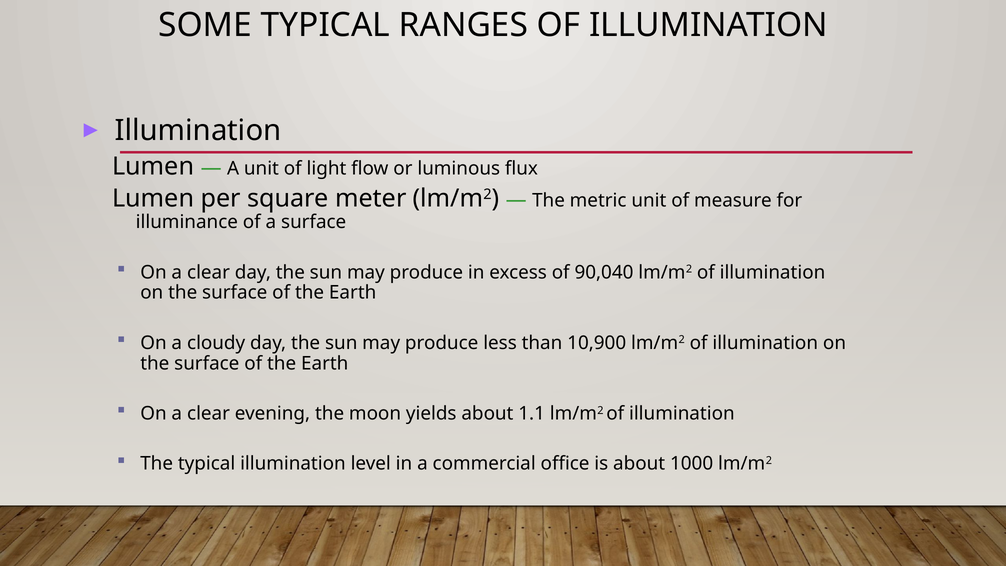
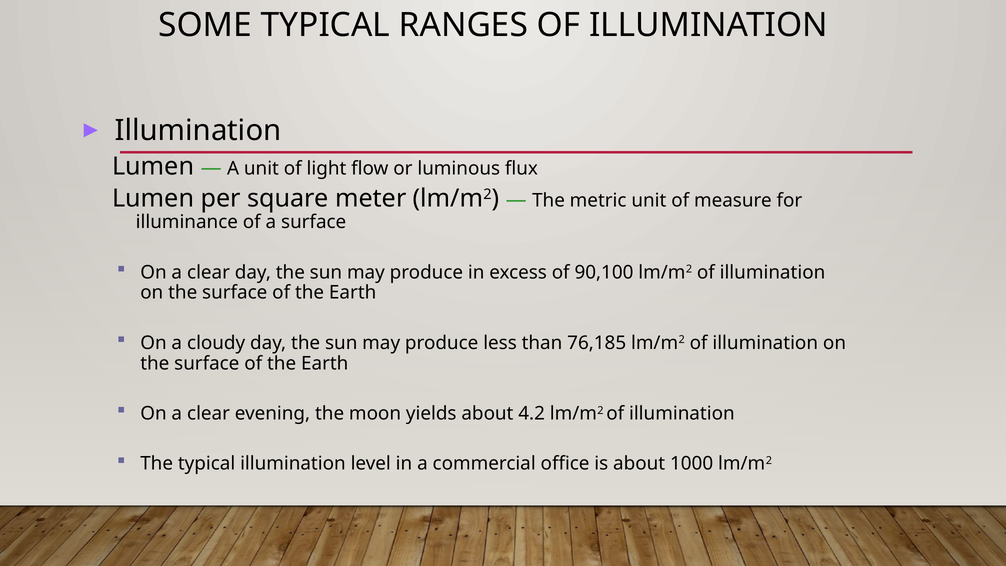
90,040: 90,040 -> 90,100 (604, 272)
10,900: 10,900 -> 76,185 (597, 343)
1.1: 1.1 -> 4.2 (532, 413)
